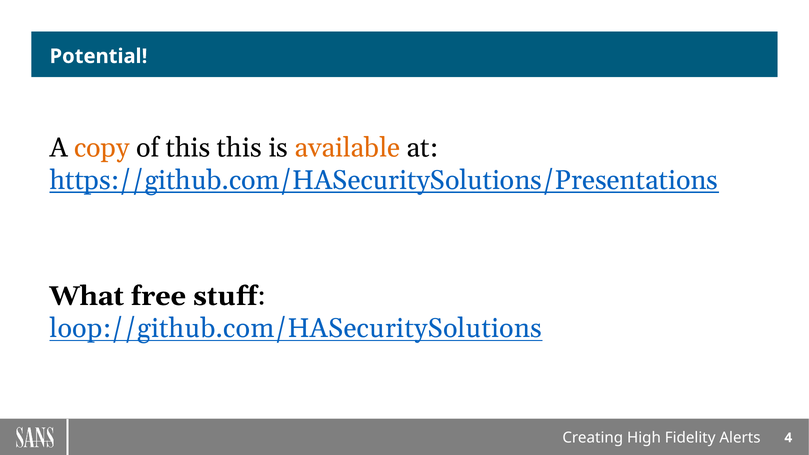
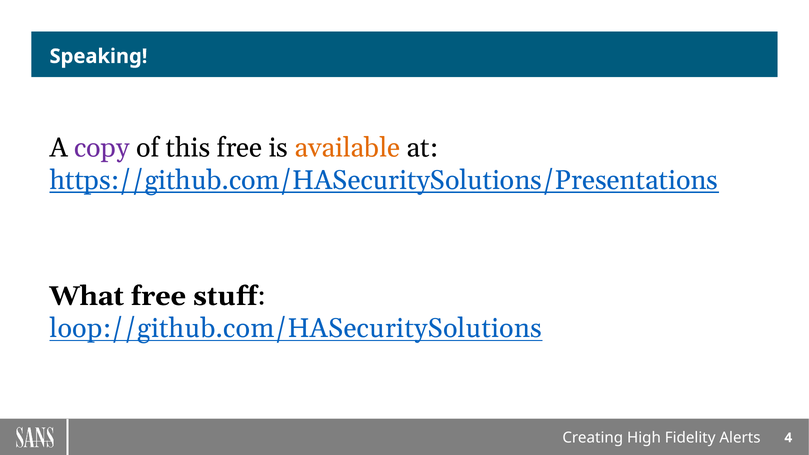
Potential: Potential -> Speaking (98, 56)
copy colour: orange -> purple (102, 148)
this this: this -> free (240, 148)
